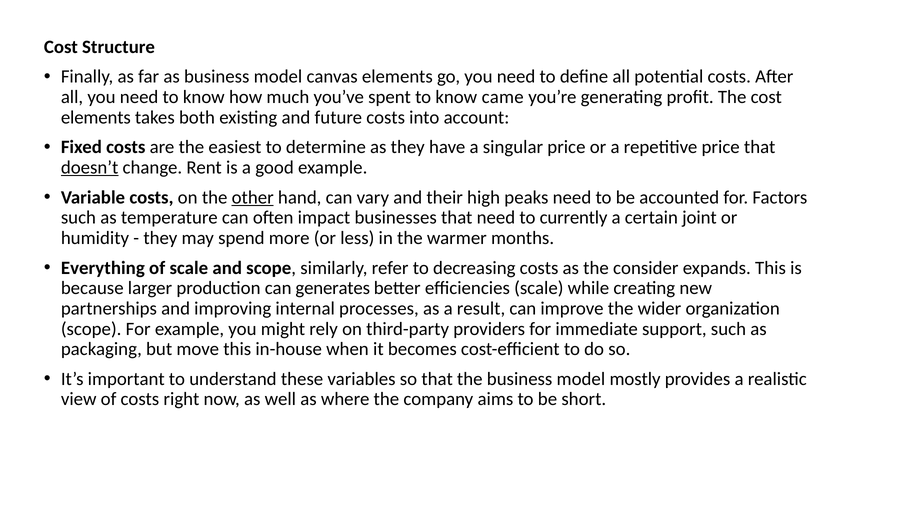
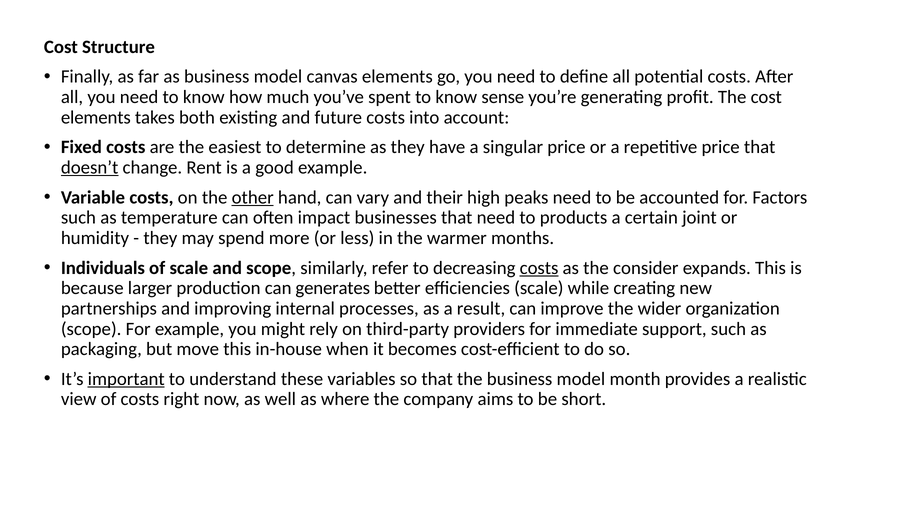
came: came -> sense (503, 97)
currently: currently -> products (574, 218)
Everything: Everything -> Individuals (103, 268)
costs underline: none -> present (539, 268)
important underline: none -> present (126, 379)
mostly: mostly -> month (635, 379)
